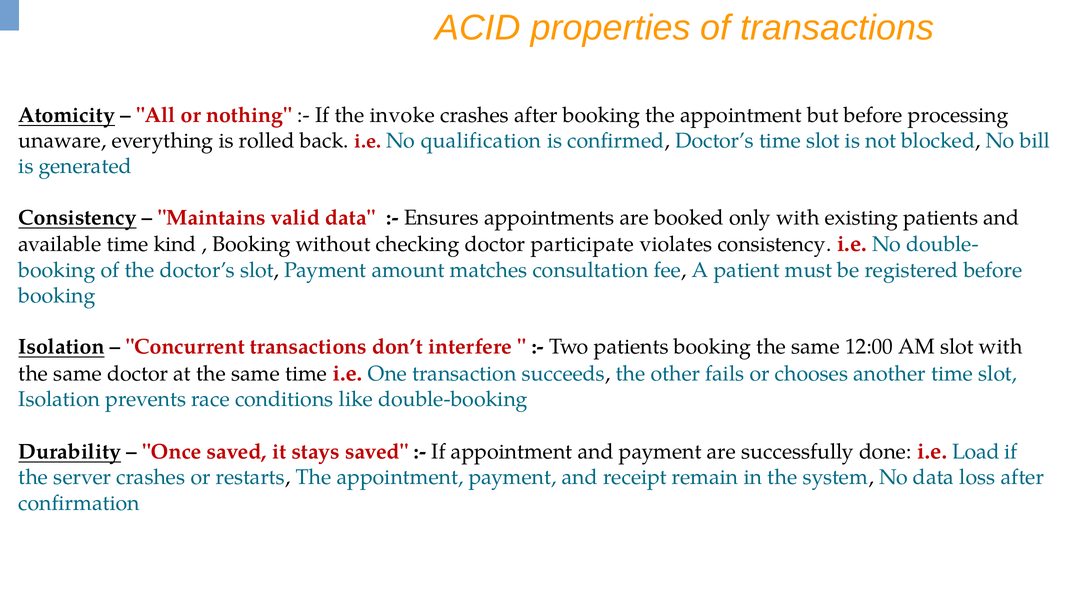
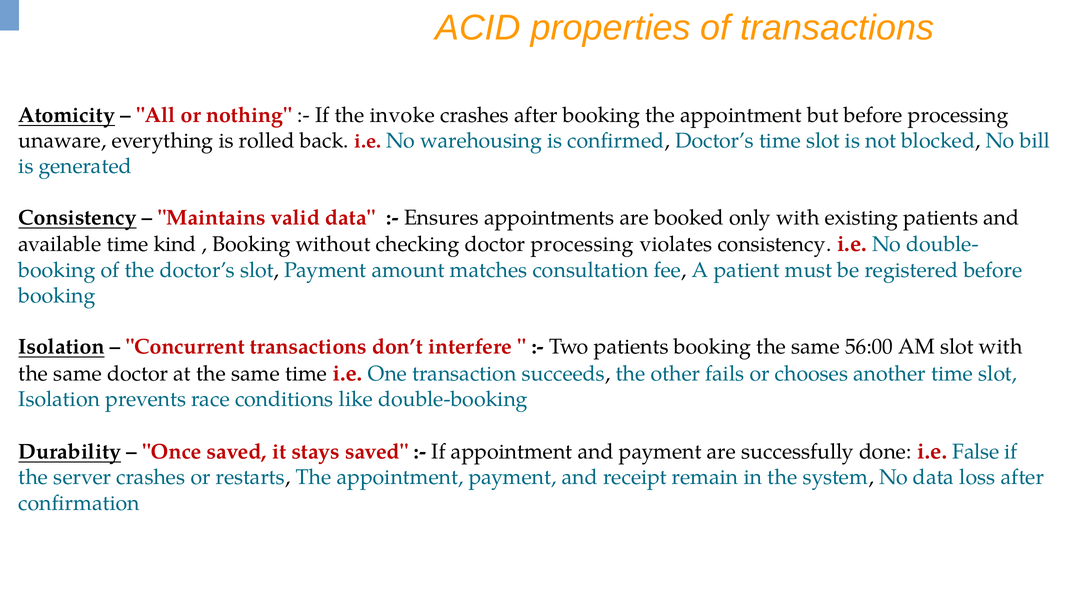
qualification: qualification -> warehousing (481, 141)
doctor participate: participate -> processing (582, 244)
12:00: 12:00 -> 56:00 (869, 347)
Load: Load -> False (976, 452)
